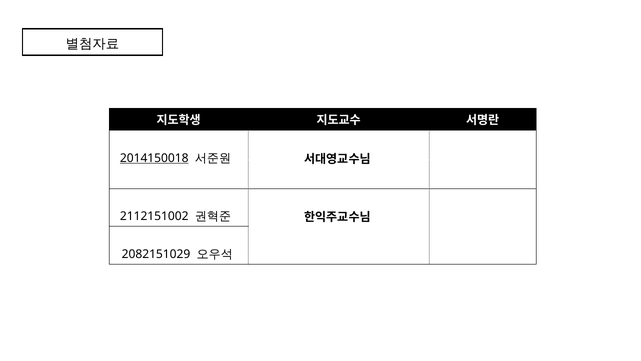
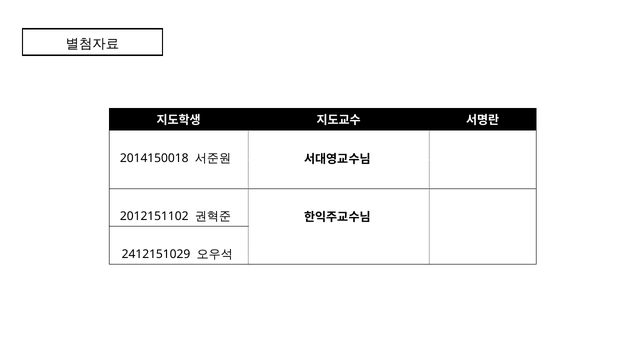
2014150018 underline: present -> none (154, 158)
2112151002: 2112151002 -> 2012151102 (154, 216)
2082151029: 2082151029 -> 2412151029 (156, 254)
